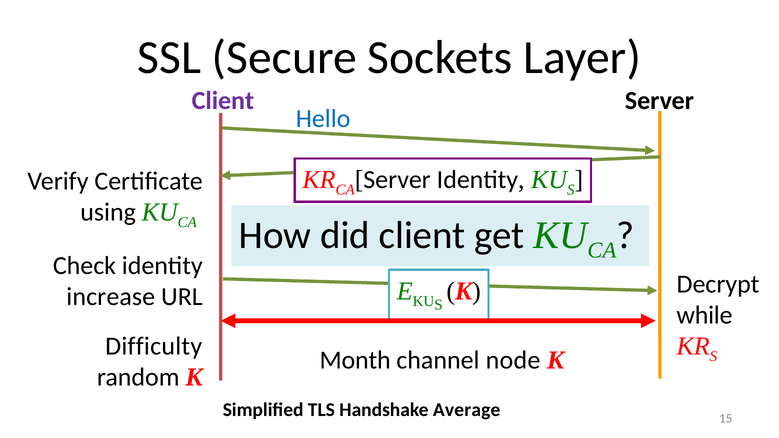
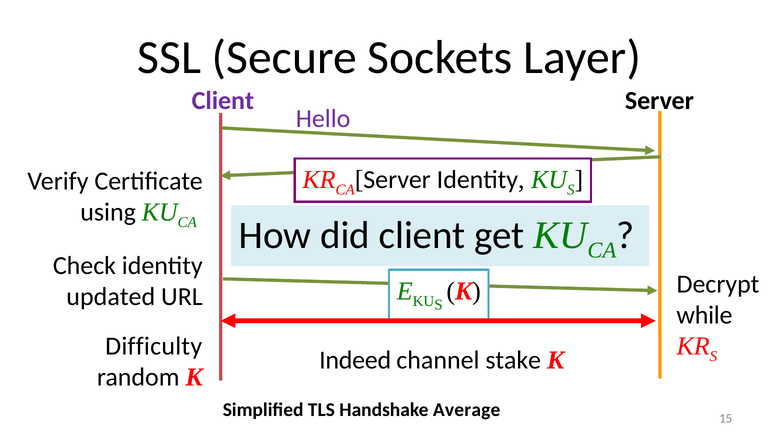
Hello colour: blue -> purple (323, 119)
increase: increase -> updated (111, 297)
Month: Month -> Indeed (355, 360)
node: node -> stake (513, 360)
